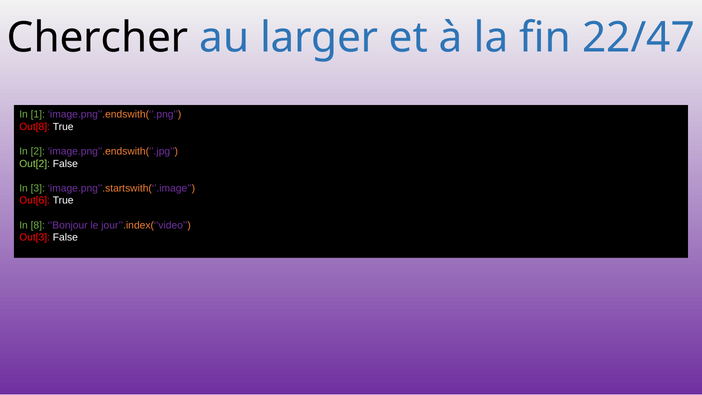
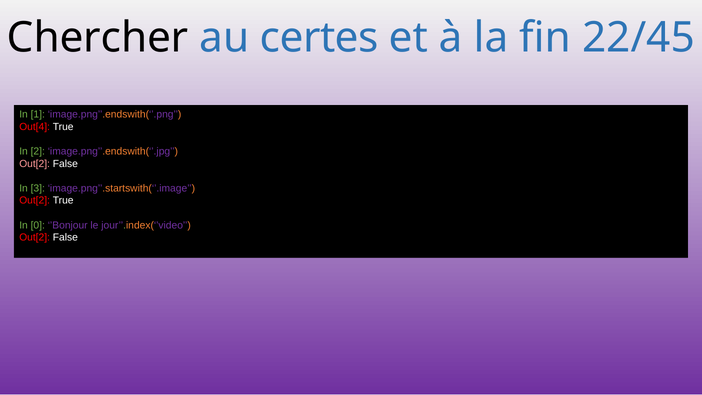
larger: larger -> certes (319, 38)
22/47: 22/47 -> 22/45 (638, 38)
Out[8: Out[8 -> Out[4 (35, 127)
Out[2 colour: light green -> pink (35, 164)
Out[6: Out[6 -> Out[2 (35, 200)
8: 8 -> 0 (38, 225)
Out[3: Out[3 -> Out[2 (35, 237)
